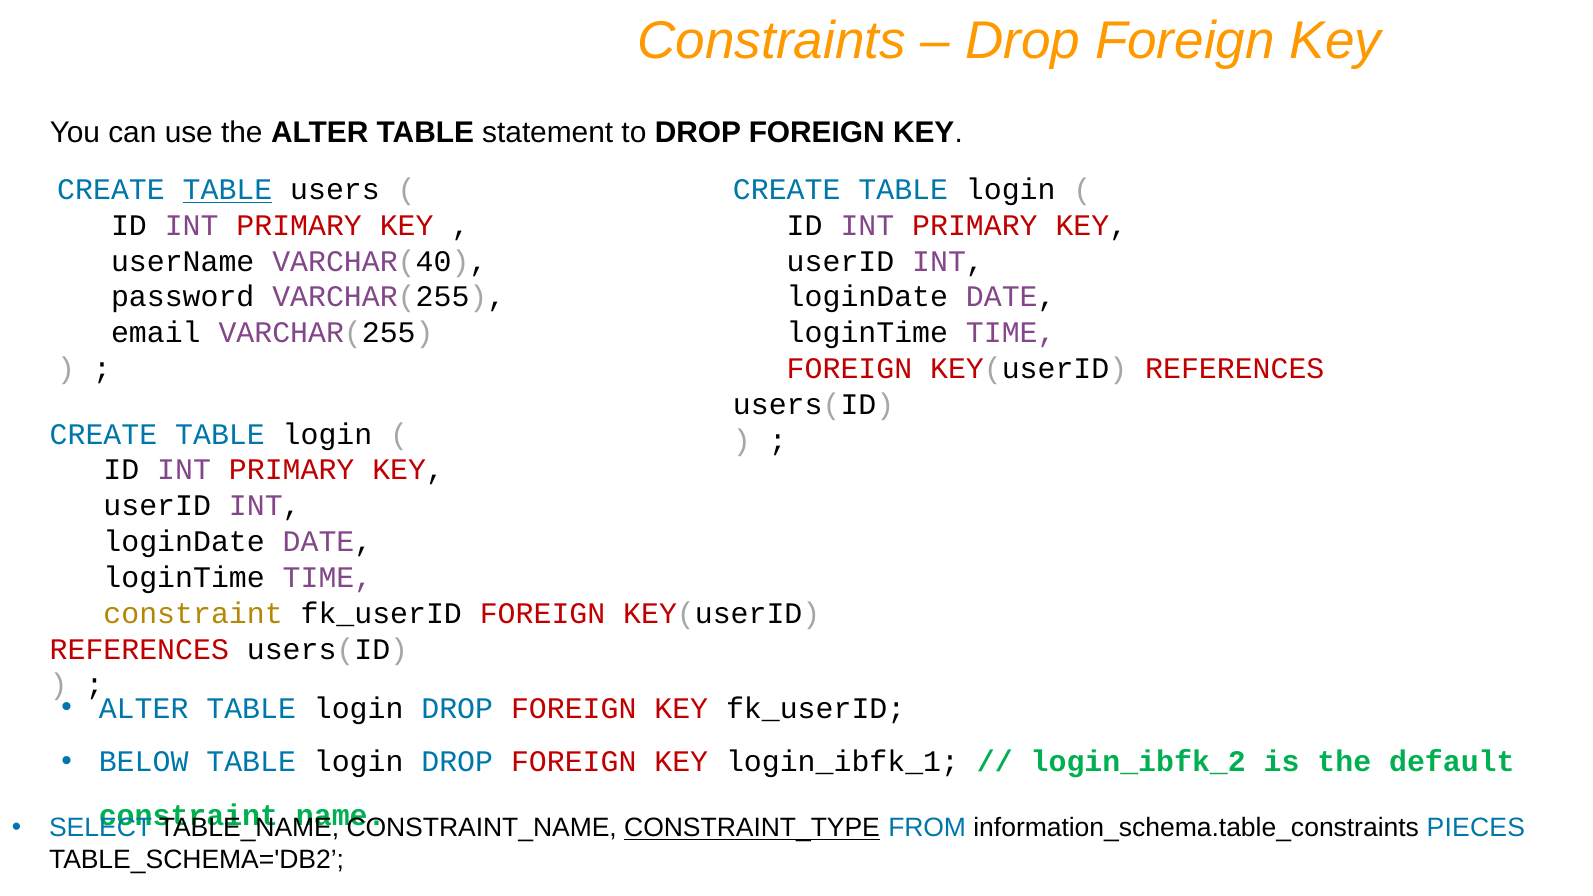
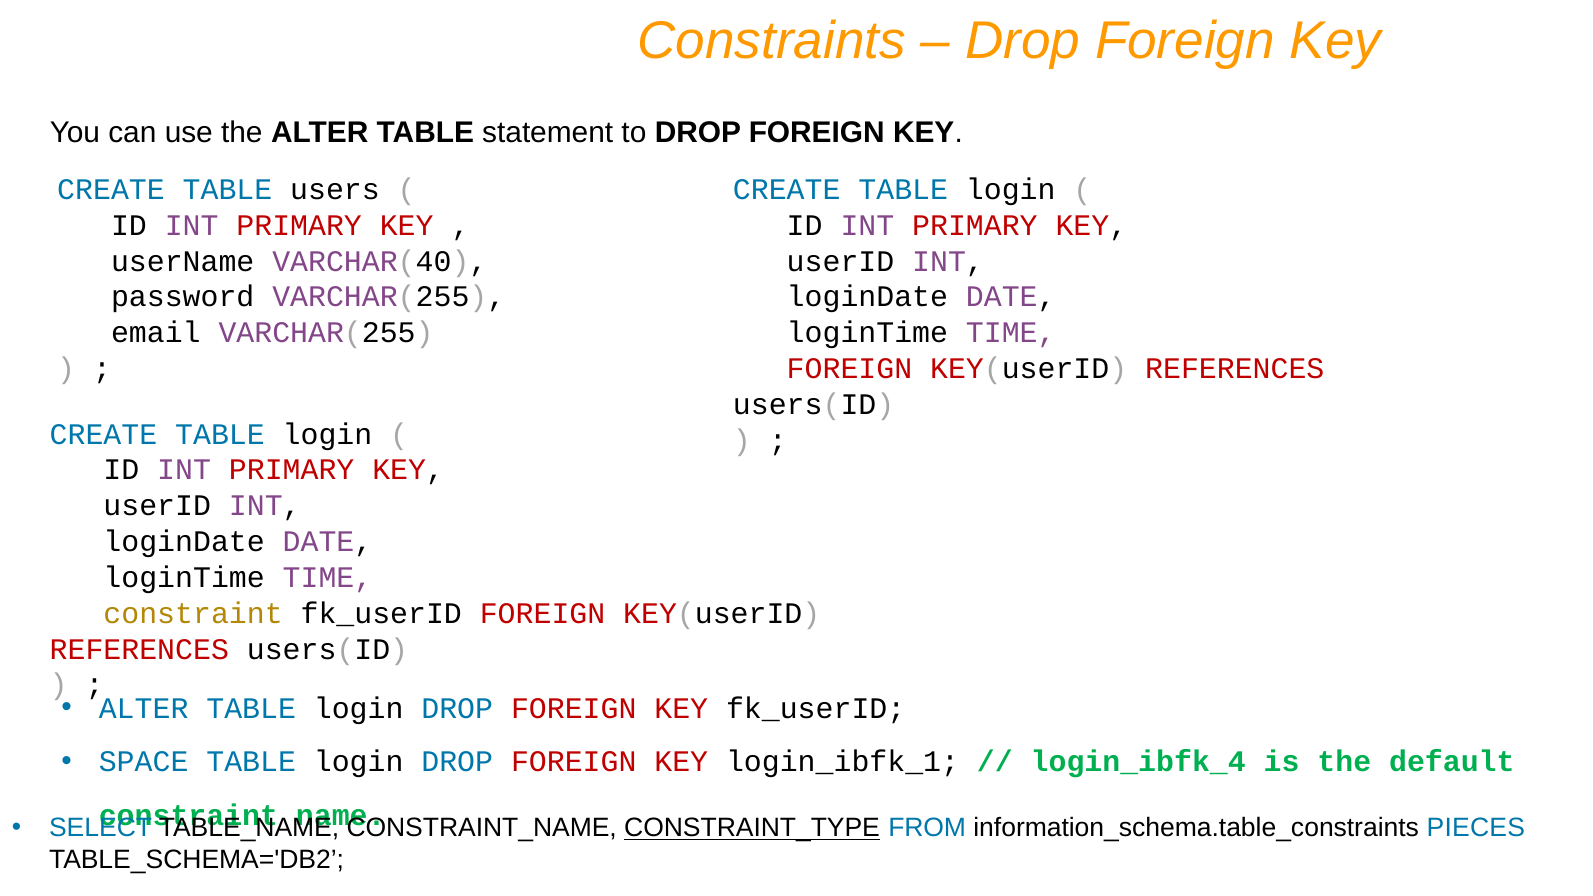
TABLE underline: present -> none (227, 190)
BELOW: BELOW -> SPACE (144, 762)
login_ibfk_2: login_ibfk_2 -> login_ibfk_4 (1138, 762)
